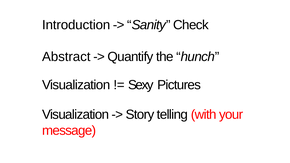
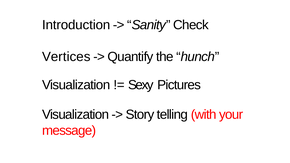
Abstract: Abstract -> Vertices (66, 57)
